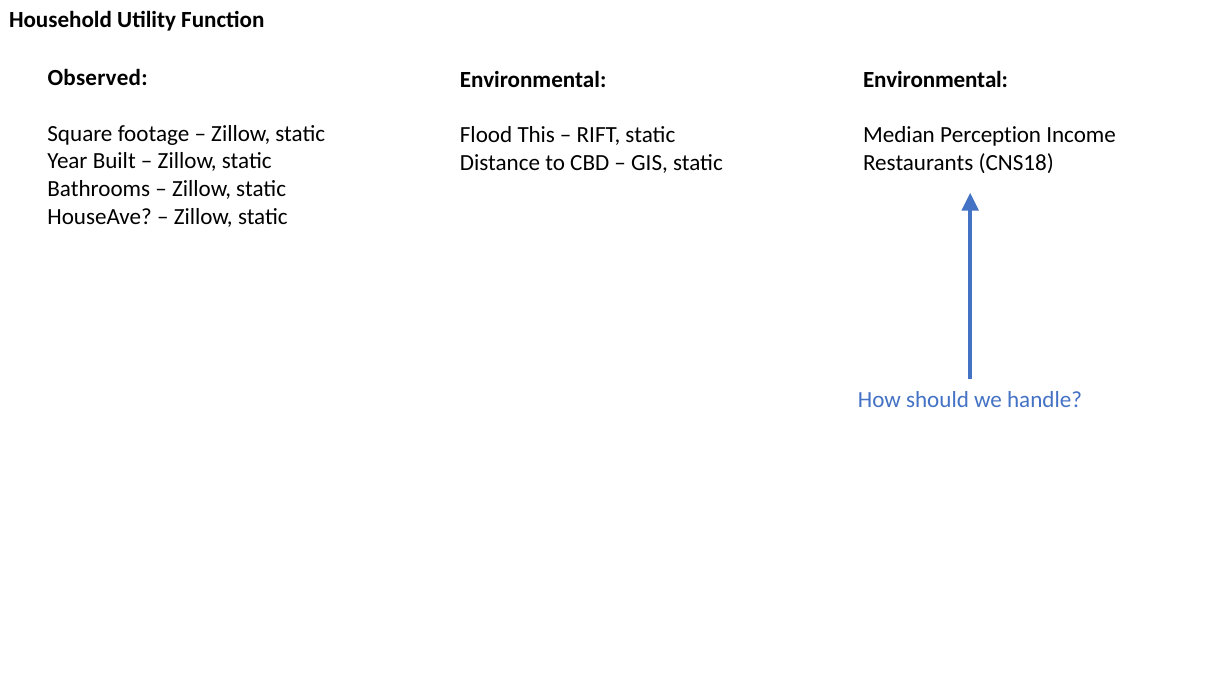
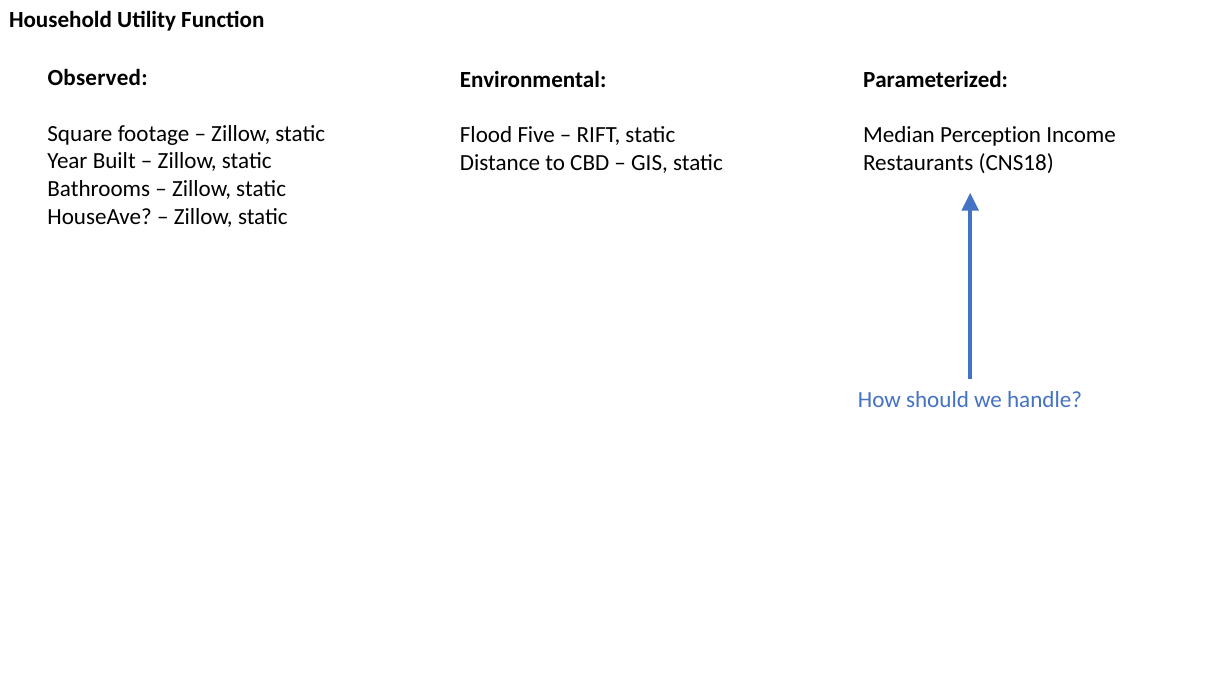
Environmental: Environmental -> Parameterized (936, 80)
This: This -> Five (536, 135)
